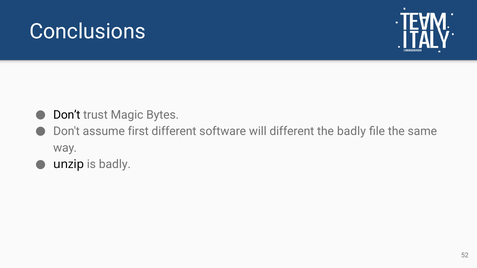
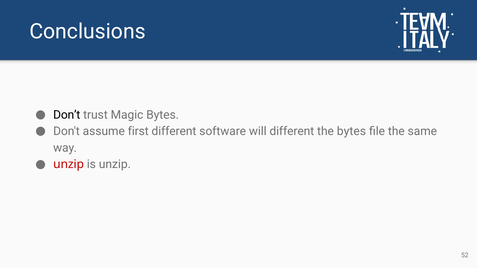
the badly: badly -> bytes (351, 131)
unzip colour: black -> red (69, 164)
is badly: badly -> unzip (115, 164)
